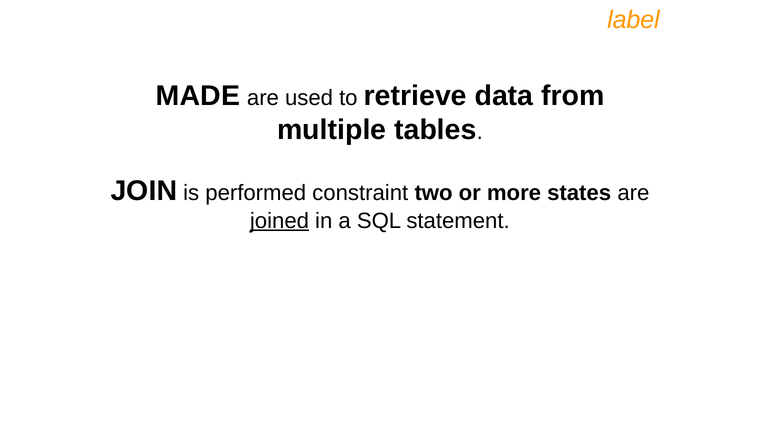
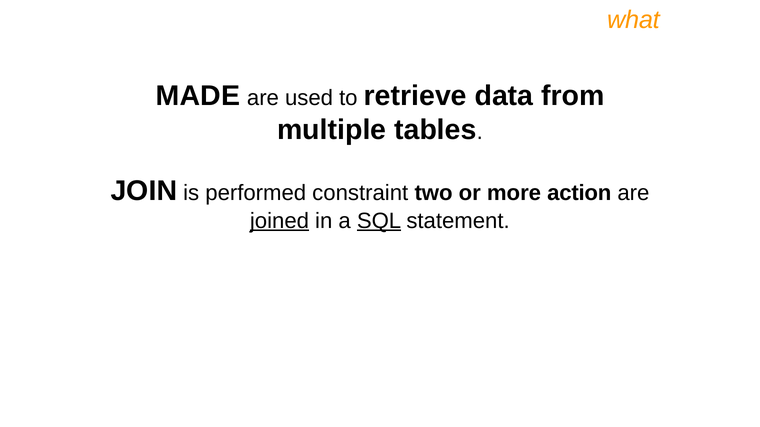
label: label -> what (633, 20)
states: states -> action (579, 193)
SQL underline: none -> present (379, 221)
